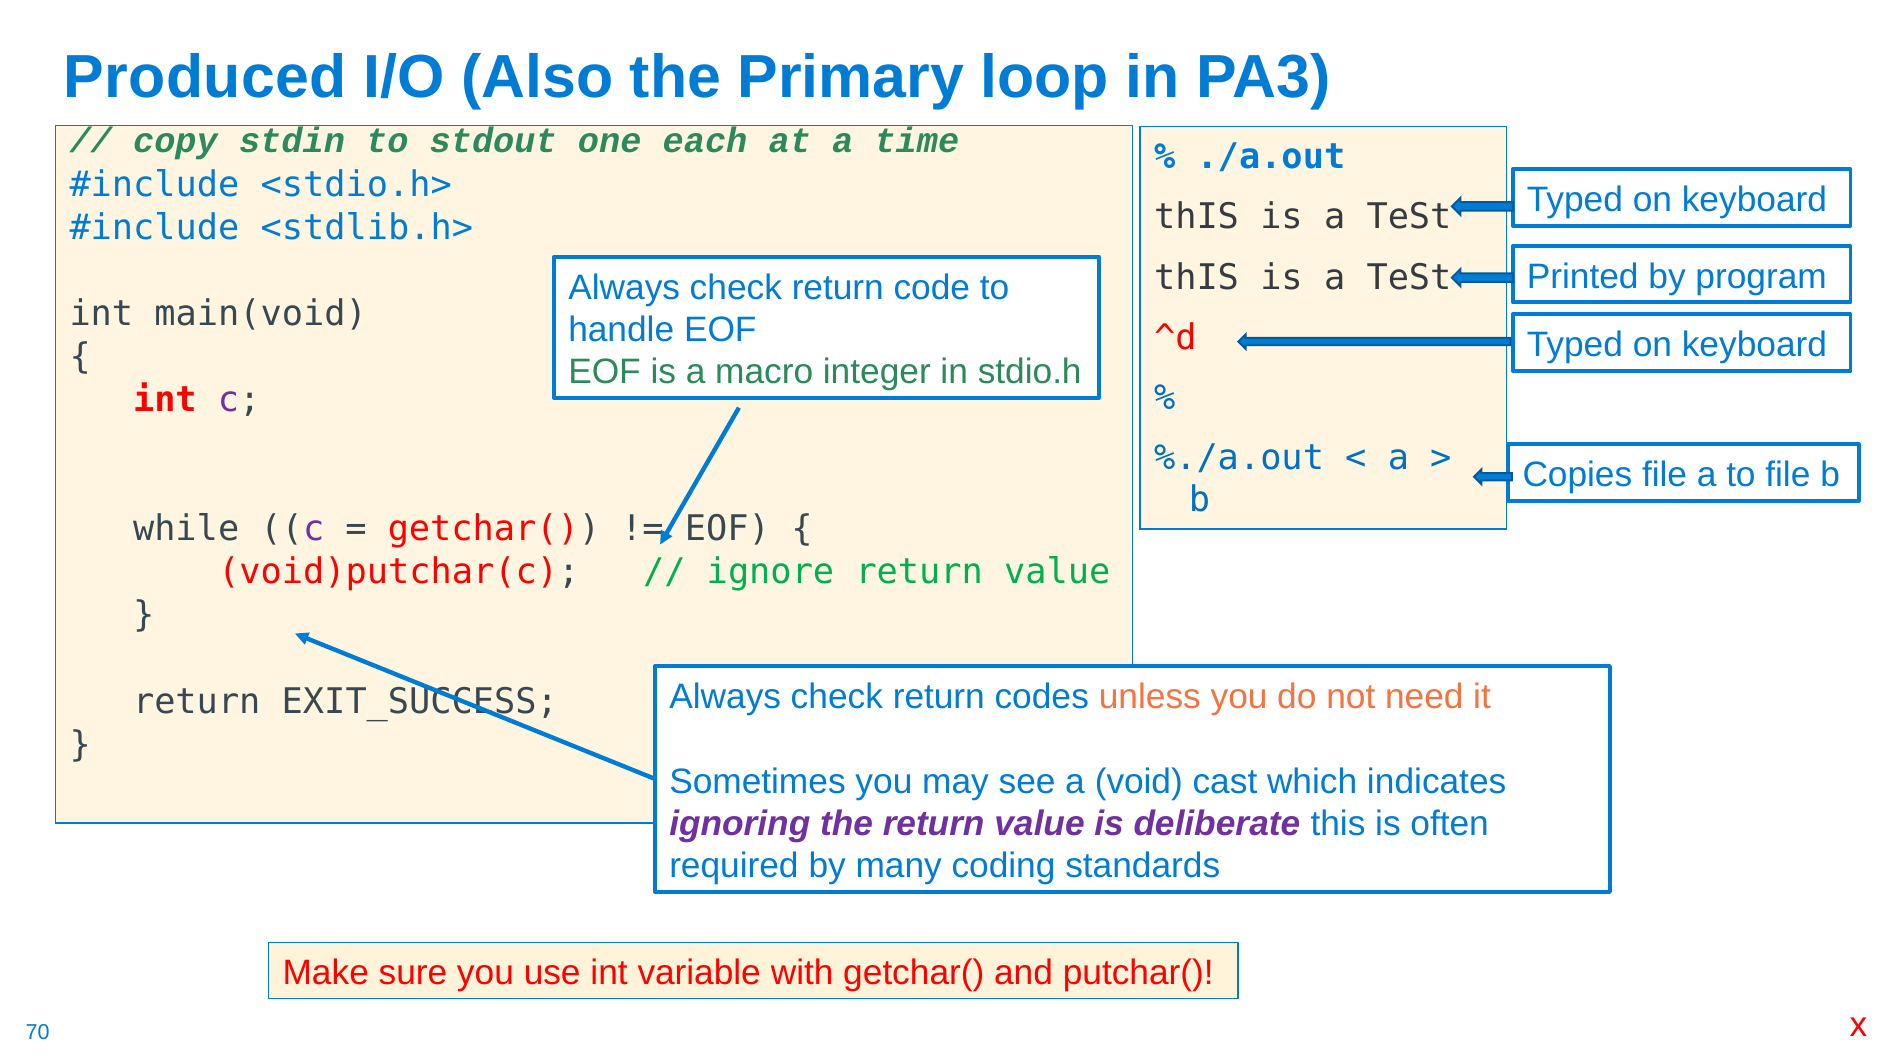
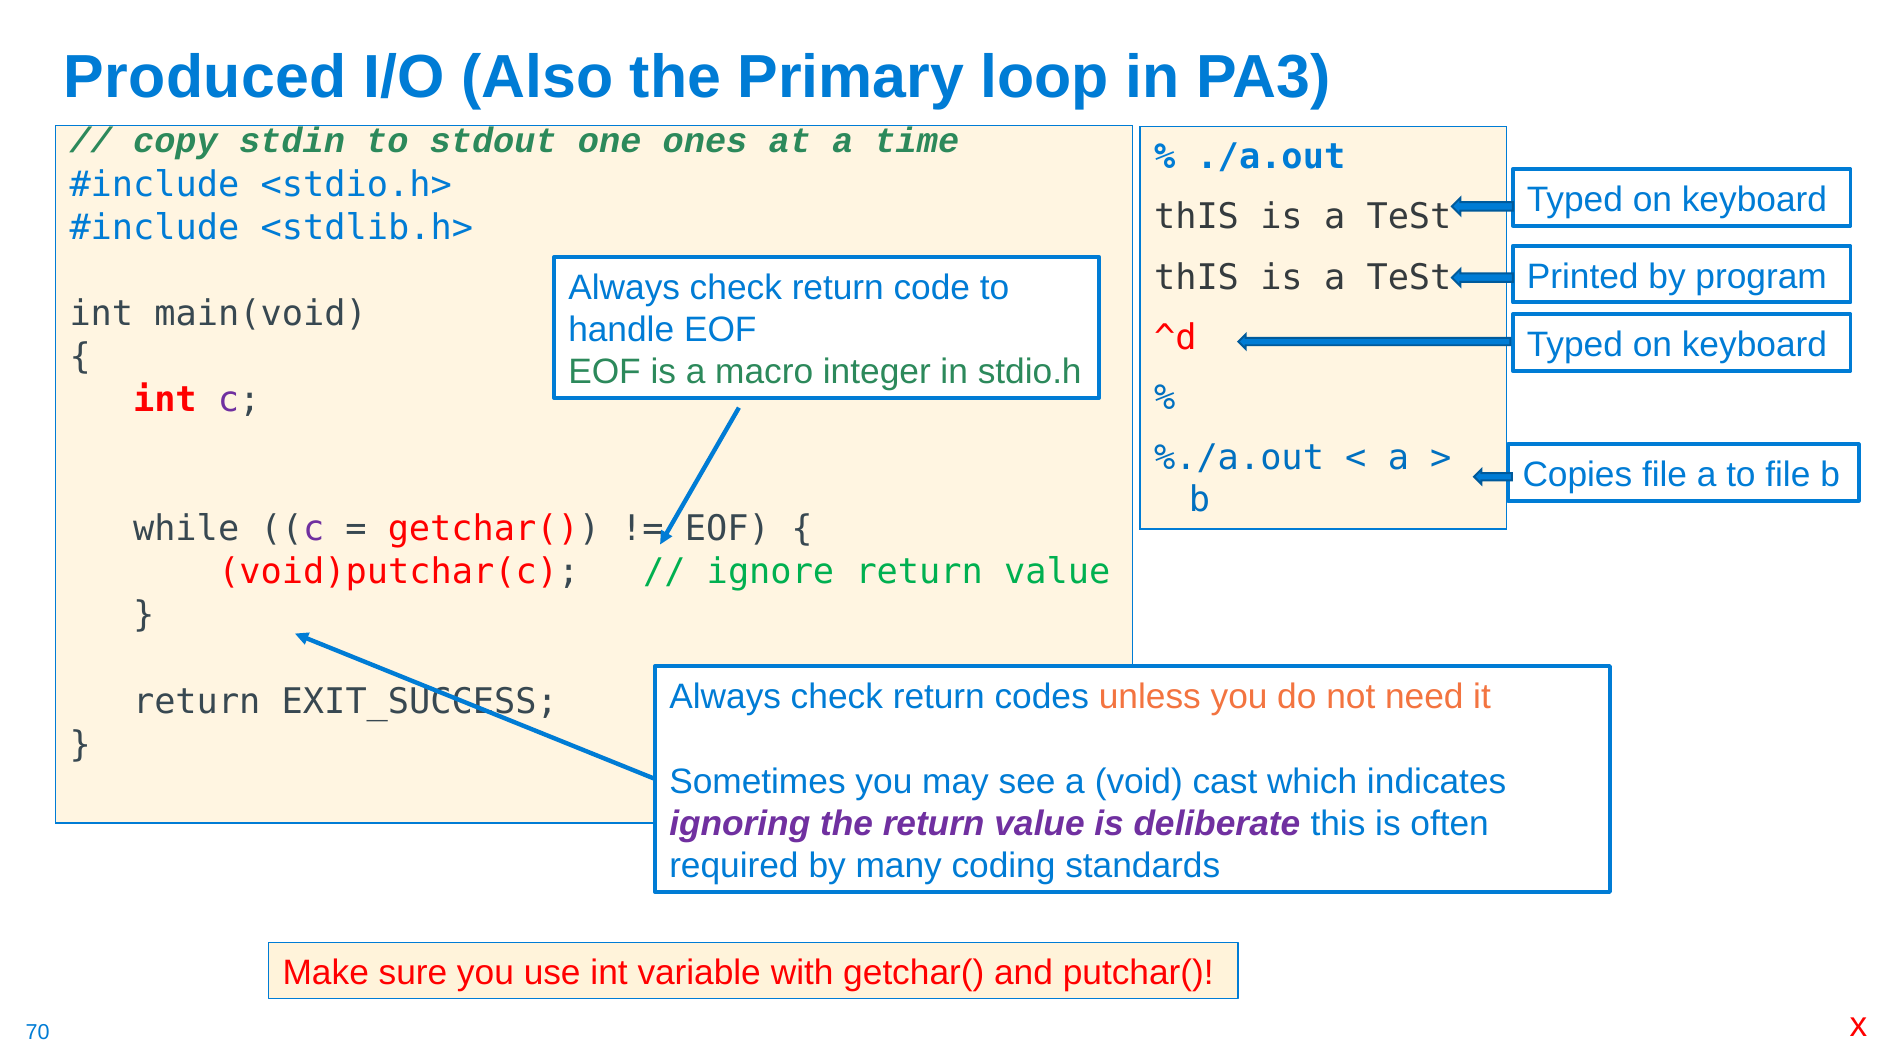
each: each -> ones (705, 141)
